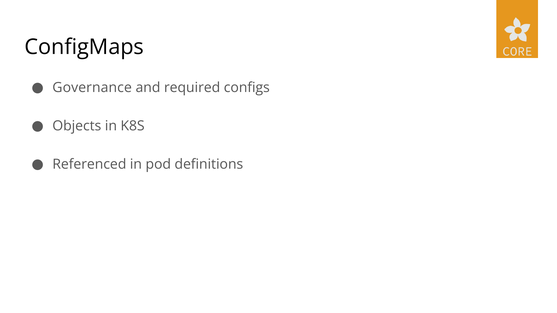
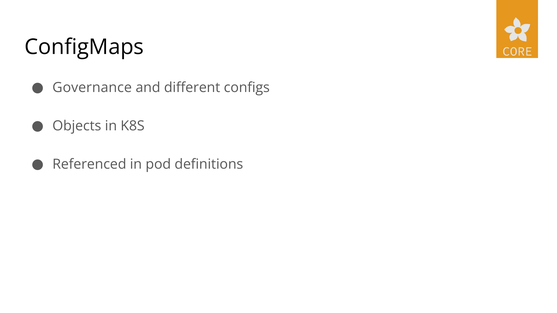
required: required -> different (192, 88)
